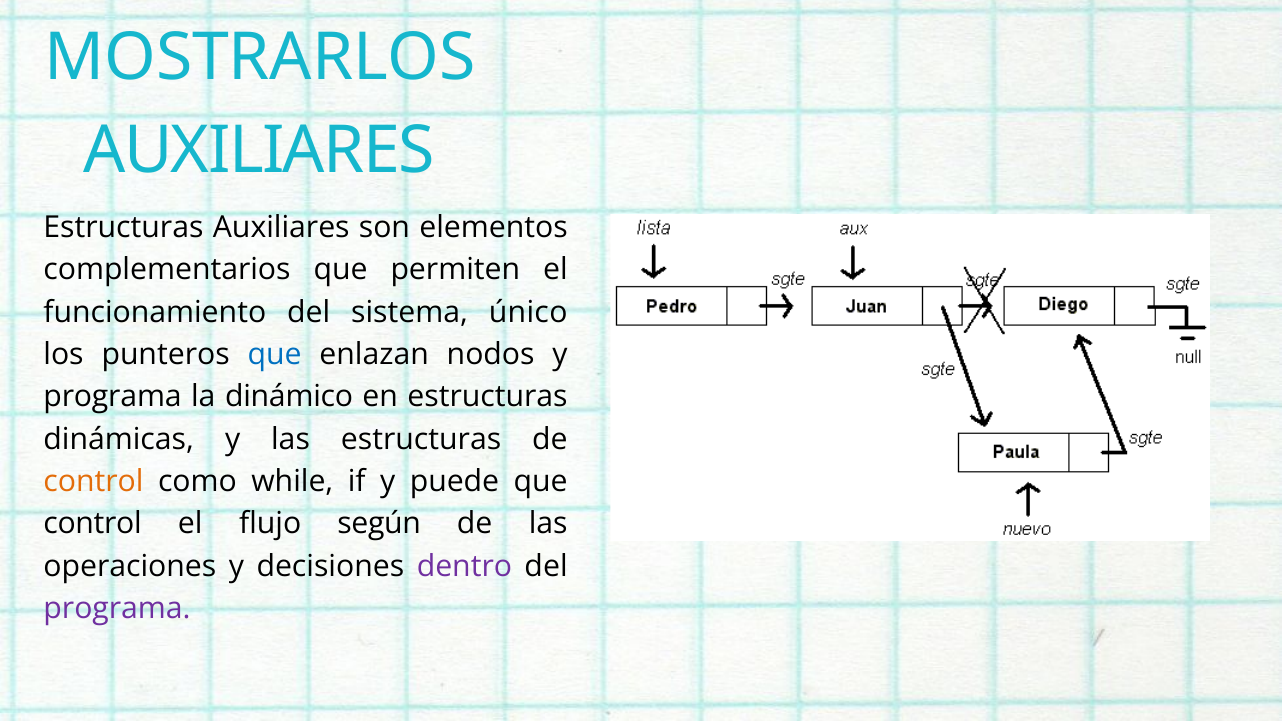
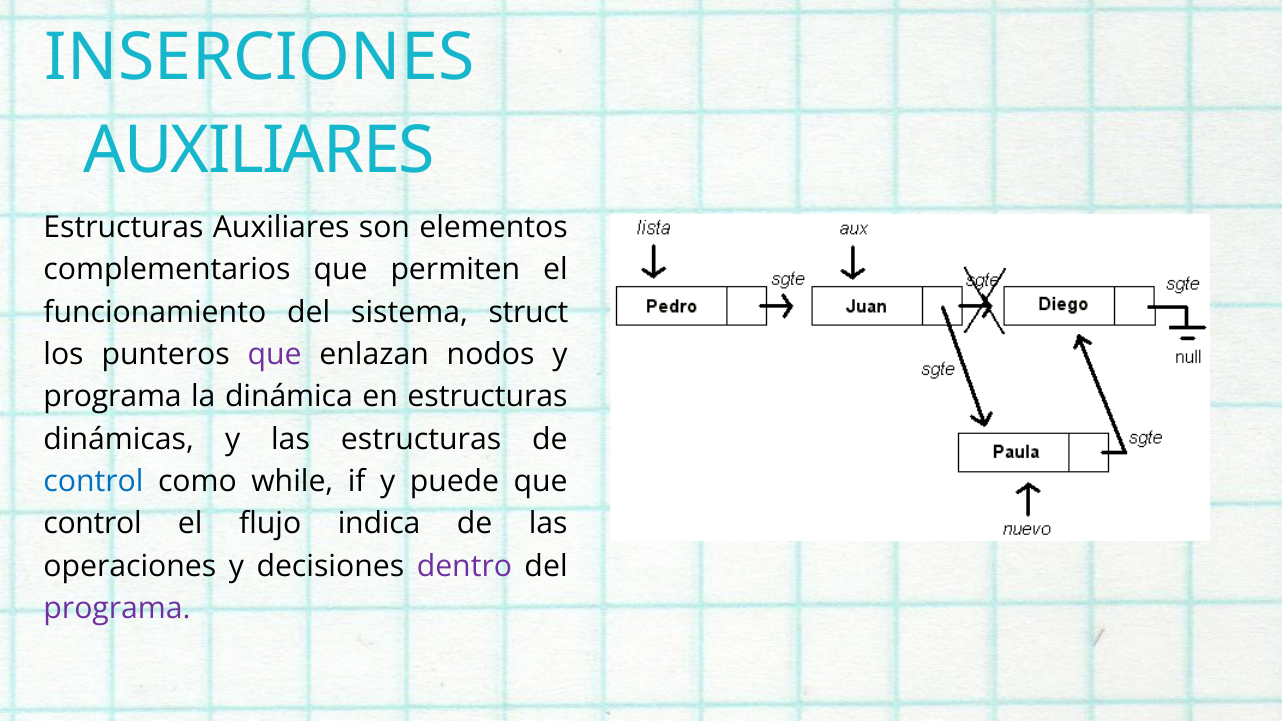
MOSTRARLOS: MOSTRARLOS -> INSERCIONES (260, 57)
único: único -> struct (528, 312)
que colour: blue -> purple (275, 355)
dinámico: dinámico -> dinámica (289, 397)
control colour: orange -> blue (93, 482)
según: según -> indica (379, 524)
